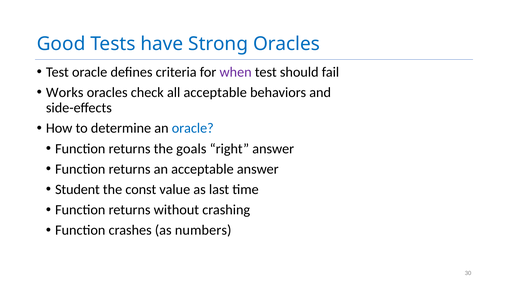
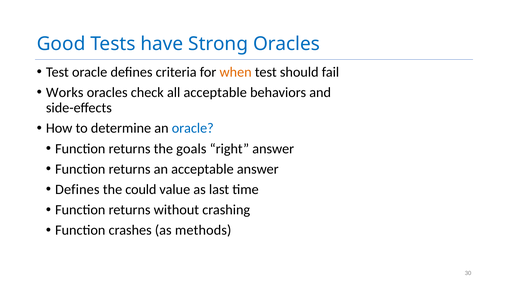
when colour: purple -> orange (236, 72)
Student: Student -> Defines (77, 189)
const: const -> could (141, 189)
numbers: numbers -> methods (203, 230)
